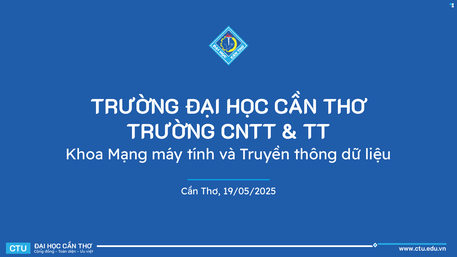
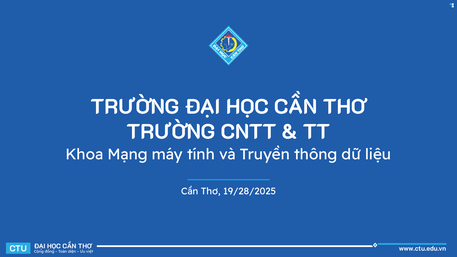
19/05/2025: 19/05/2025 -> 19/28/2025 (250, 191)
